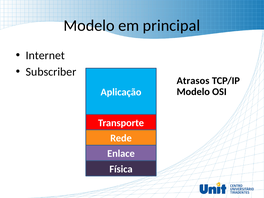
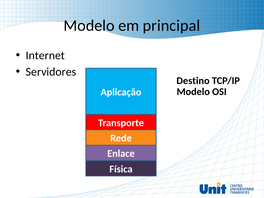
Subscriber: Subscriber -> Servidores (51, 72)
Atrasos: Atrasos -> Destino (193, 81)
